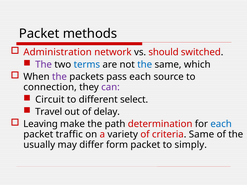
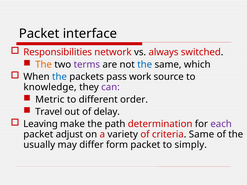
methods: methods -> interface (90, 34)
Administration: Administration -> Responsibilities (58, 52)
should: should -> always (164, 52)
The colour: purple -> orange (44, 65)
terms colour: blue -> purple (87, 65)
the colour: purple -> blue (59, 77)
pass each: each -> work (140, 77)
connection: connection -> knowledge (50, 87)
Circuit: Circuit -> Metric (50, 100)
select: select -> order (134, 100)
each colour: blue -> purple (221, 124)
traffic: traffic -> adjust (69, 135)
